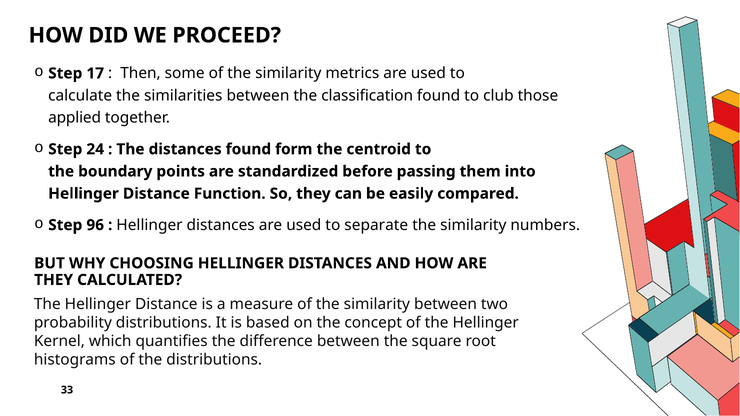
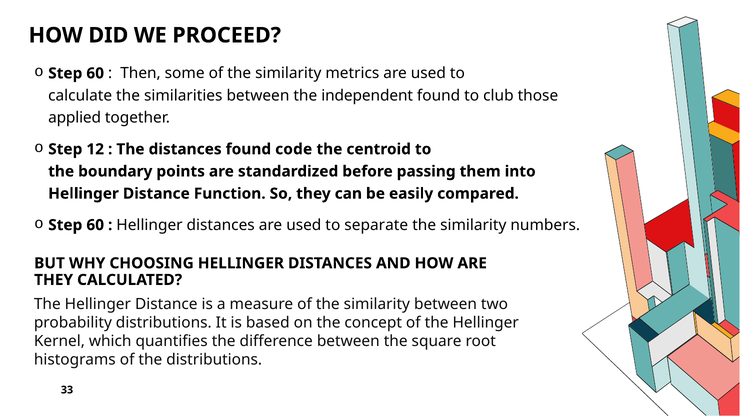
17: 17 -> 60 (95, 73)
classification: classification -> independent (367, 96)
24: 24 -> 12 (95, 149)
form: form -> code (294, 149)
96: 96 -> 60 (95, 225)
